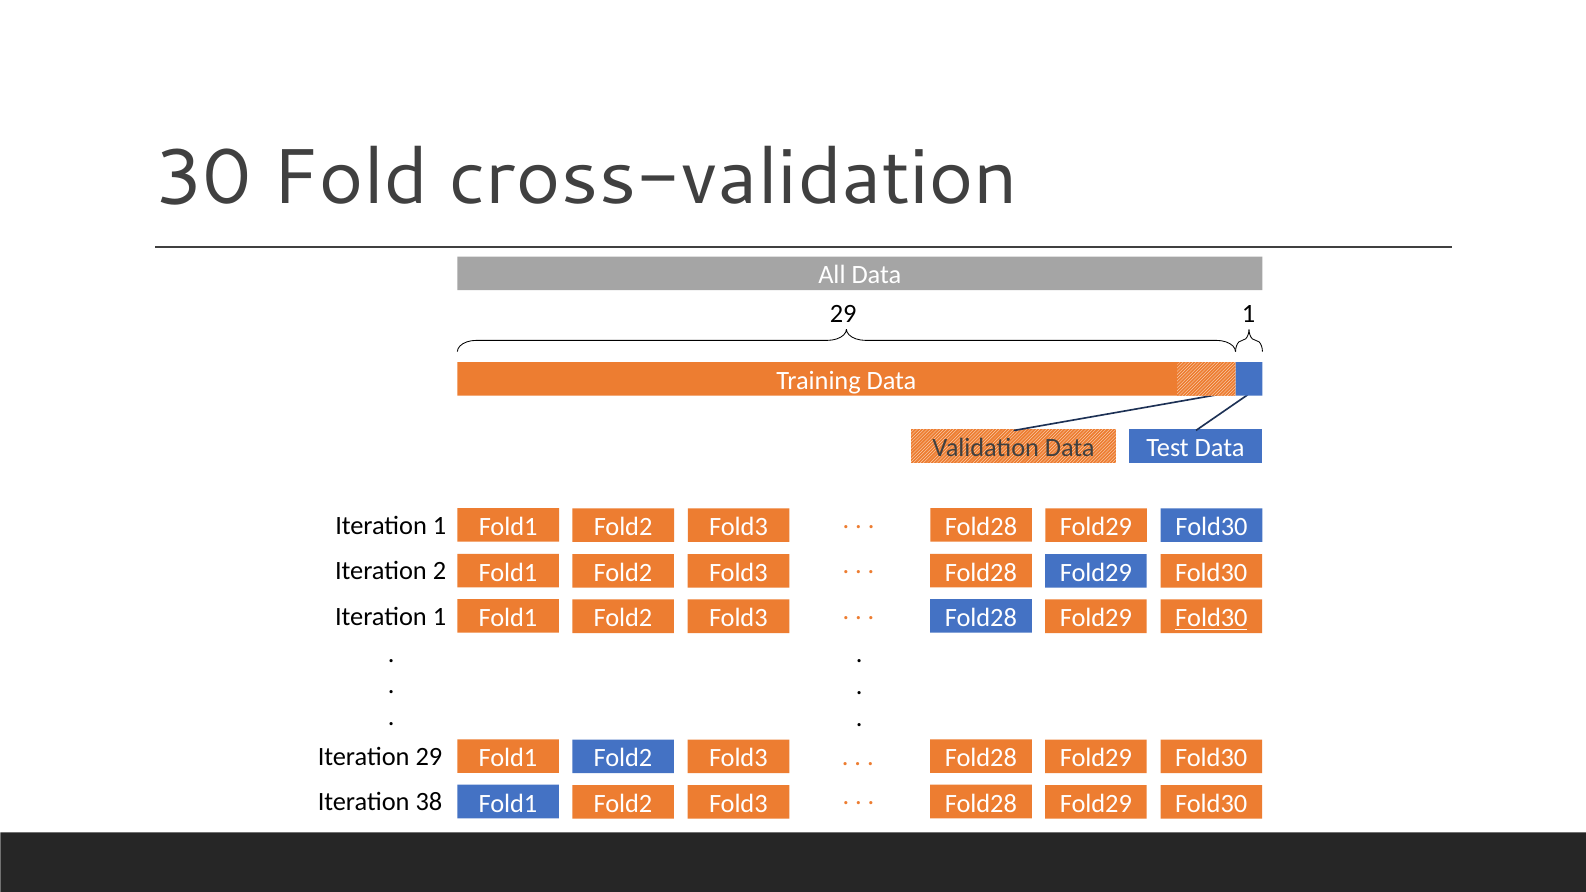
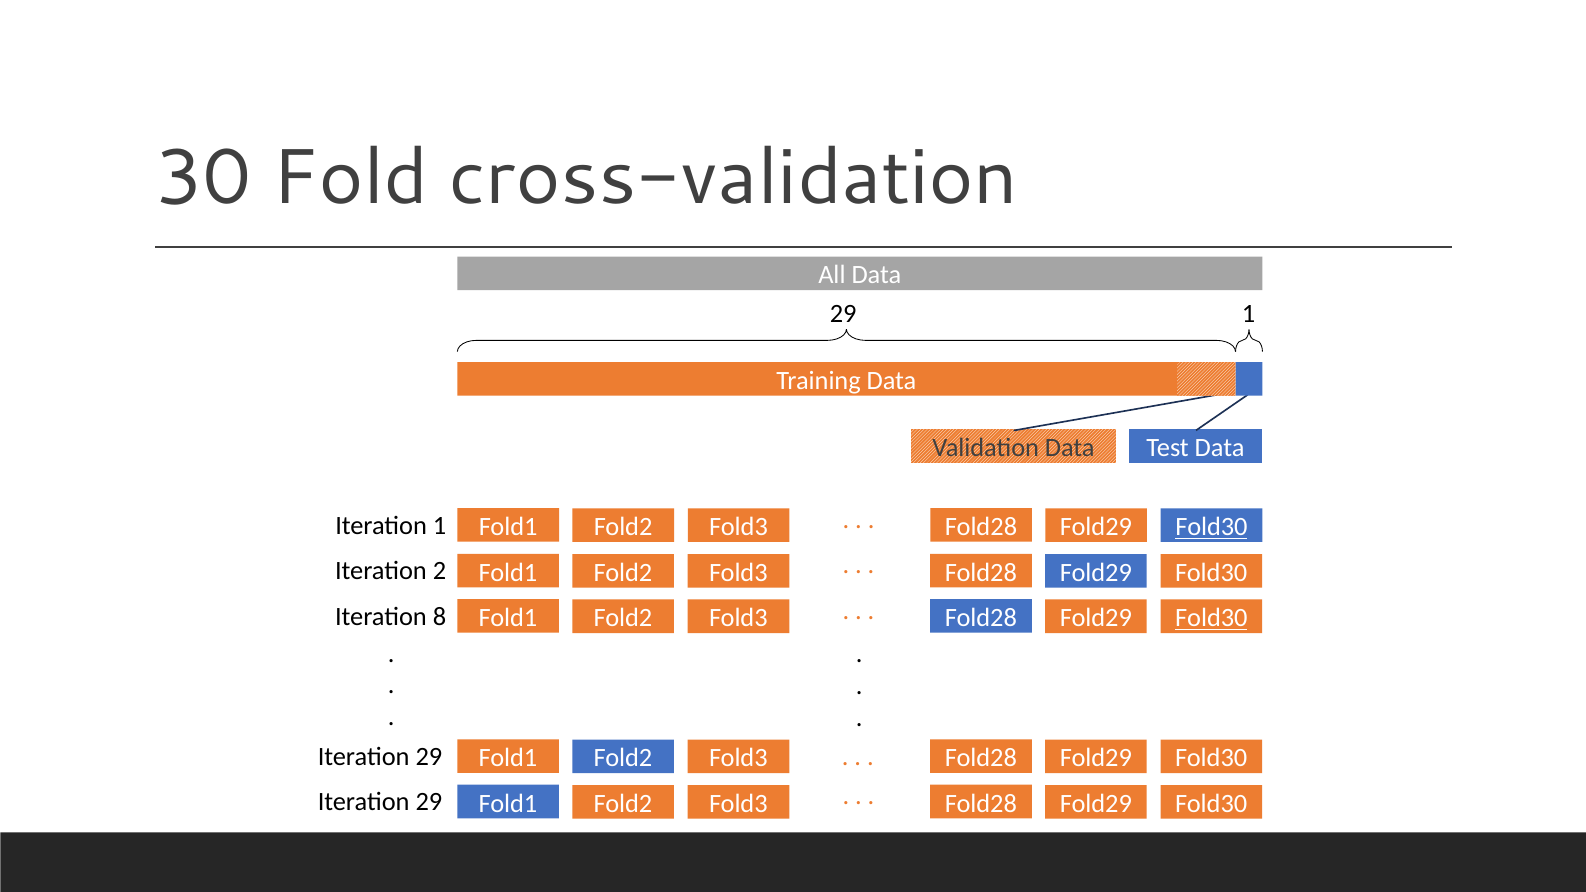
Fold30 underline: none -> present (1211, 527)
1: 1 -> 8 (439, 617)
38: 38 -> 29 (429, 802)
